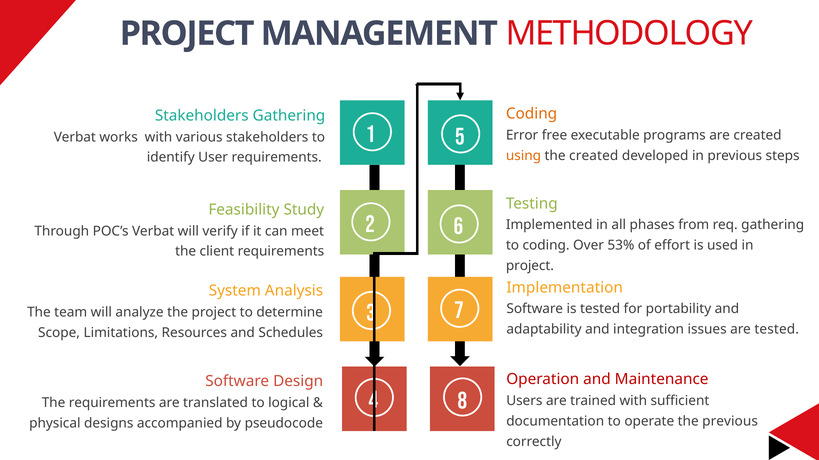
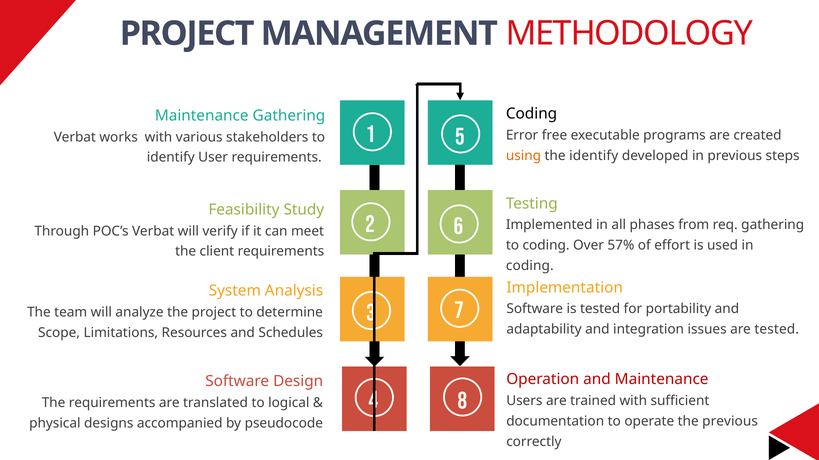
Coding colour: orange -> black (532, 114)
Stakeholders: Stakeholders -> Maintenance (202, 116)
the created: created -> identify (594, 156)
53%: 53% -> 57% (621, 246)
project: project -> coding (530, 266)
